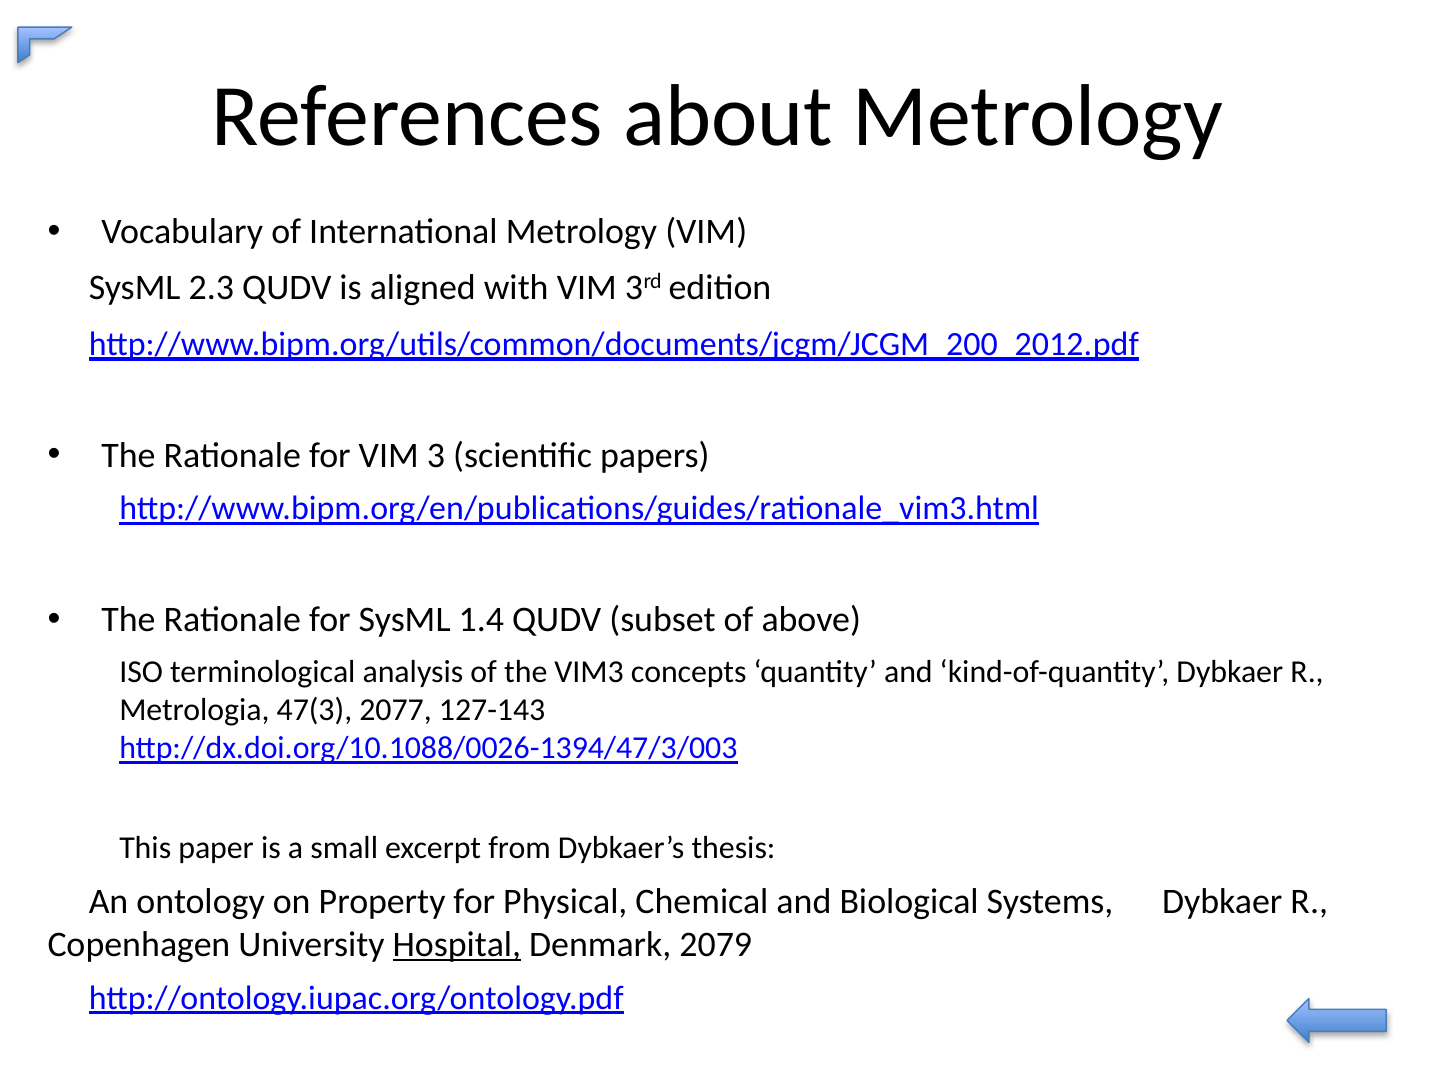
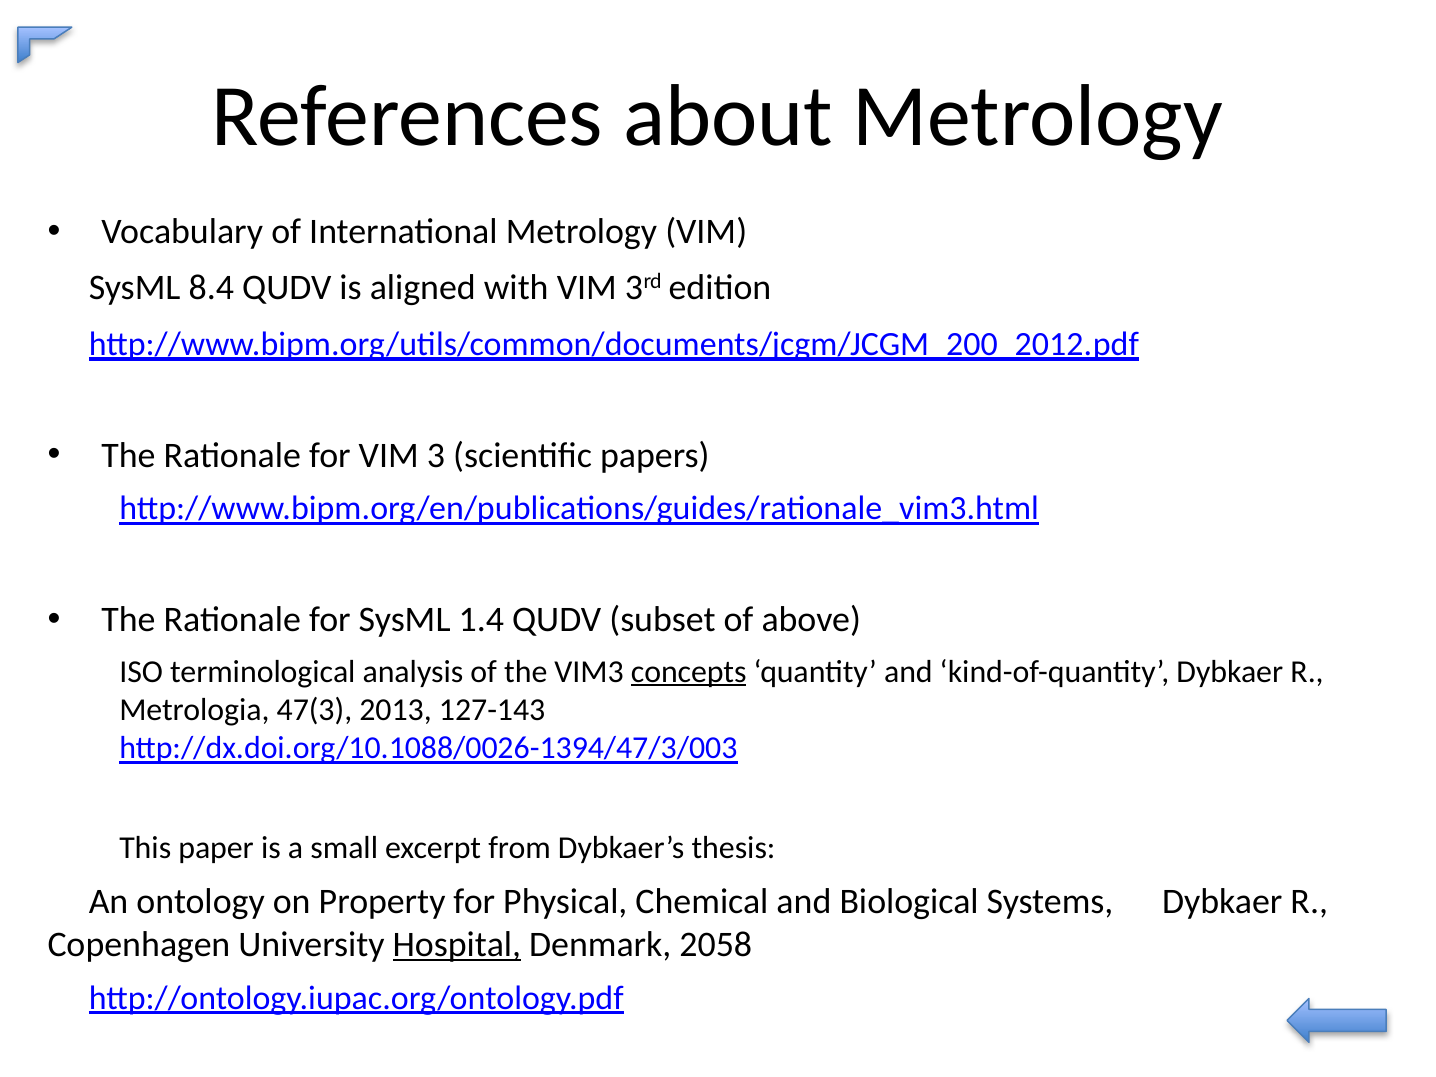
2.3: 2.3 -> 8.4 (211, 288)
concepts underline: none -> present (689, 672)
2077: 2077 -> 2013 (395, 710)
2079: 2079 -> 2058 (716, 945)
